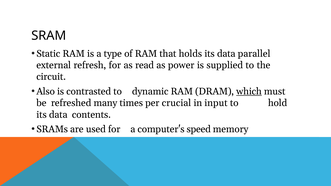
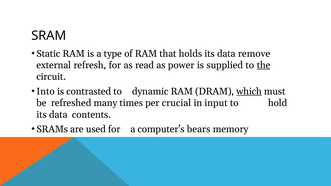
parallel: parallel -> remove (254, 54)
the underline: none -> present (264, 65)
Also: Also -> Into (46, 92)
speed: speed -> bears (199, 129)
